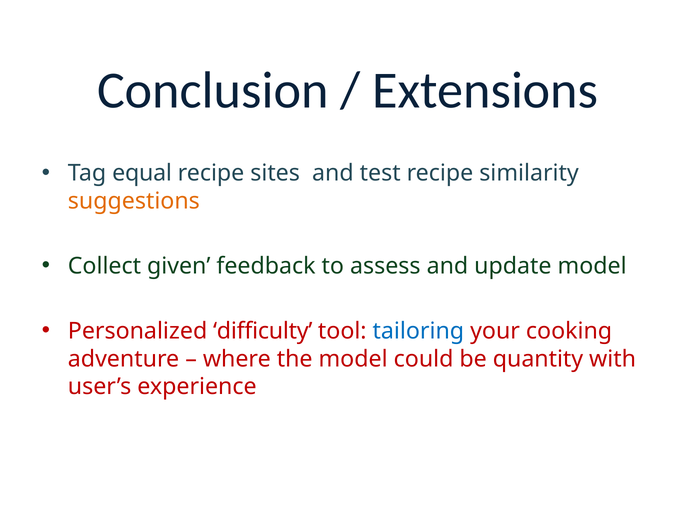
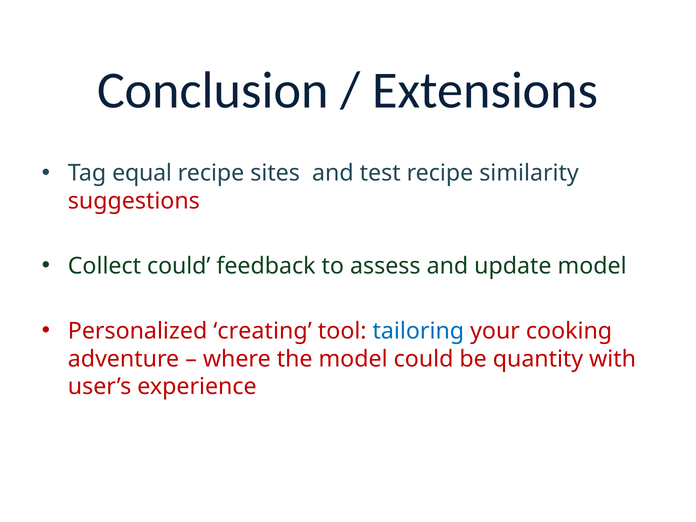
suggestions colour: orange -> red (134, 201)
Collect given: given -> could (179, 266)
difficulty: difficulty -> creating (263, 331)
